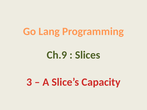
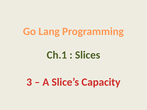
Ch.9: Ch.9 -> Ch.1 (57, 55)
